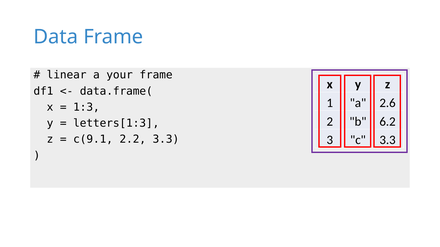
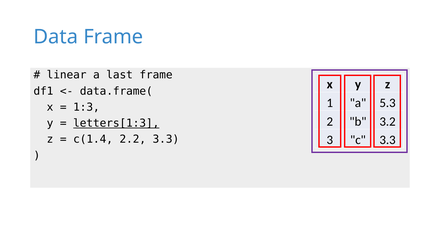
your: your -> last (120, 75)
2.6: 2.6 -> 5.3 (388, 103)
6.2: 6.2 -> 3.2 (388, 122)
letters[1:3 underline: none -> present (116, 123)
c(9.1: c(9.1 -> c(1.4 (93, 140)
